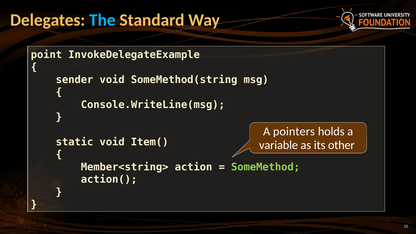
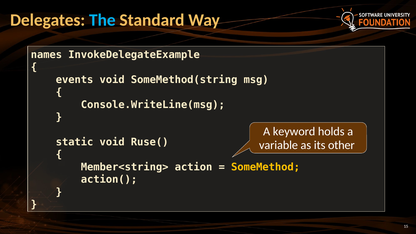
point: point -> names (46, 55)
sender: sender -> events (75, 80)
pointers: pointers -> keyword (294, 131)
Item(: Item( -> Ruse( (150, 142)
SomeMethod colour: light green -> yellow (266, 167)
